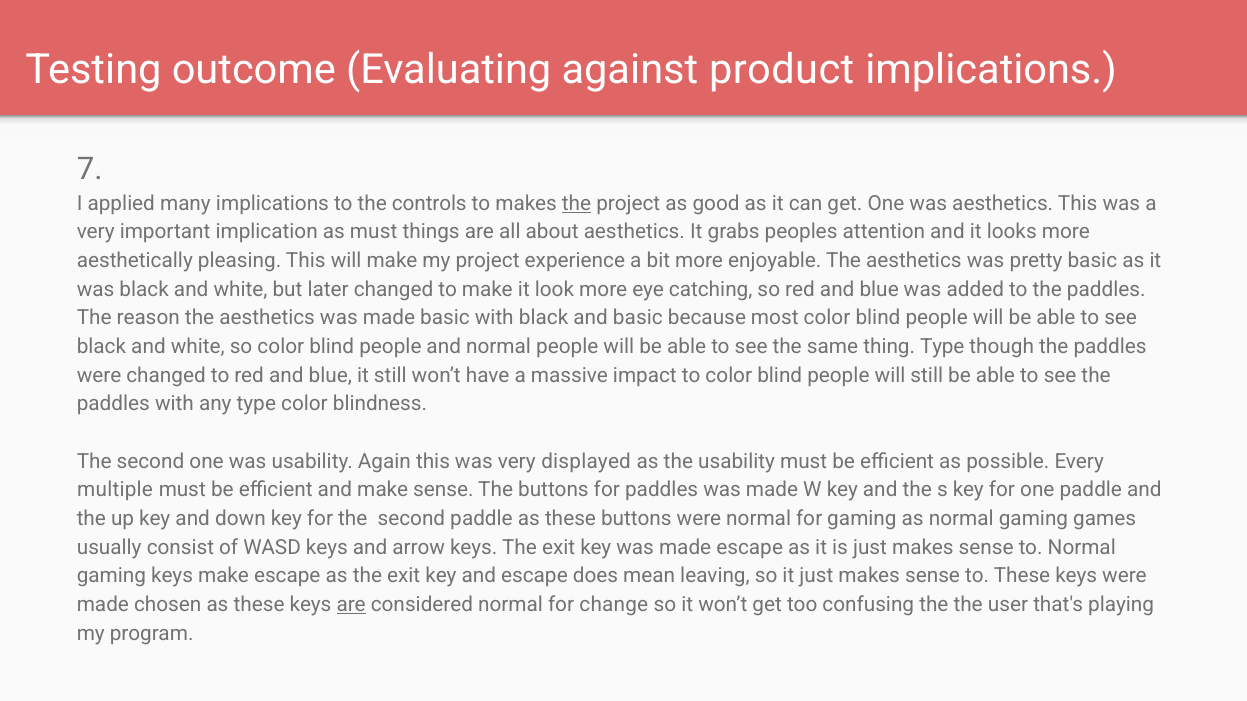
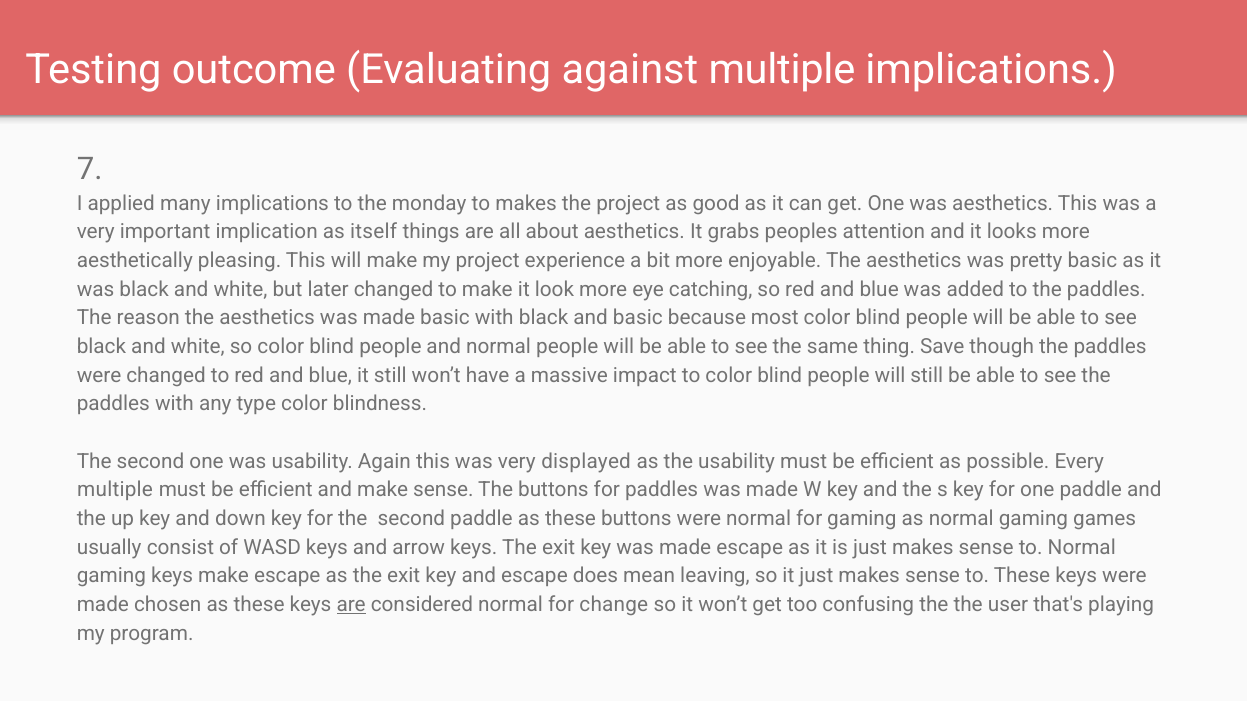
against product: product -> multiple (782, 70)
controls: controls -> monday (429, 204)
the underline: present -> none (576, 204)
as must: must -> itself (374, 232)
thing Type: Type -> Save (942, 347)
